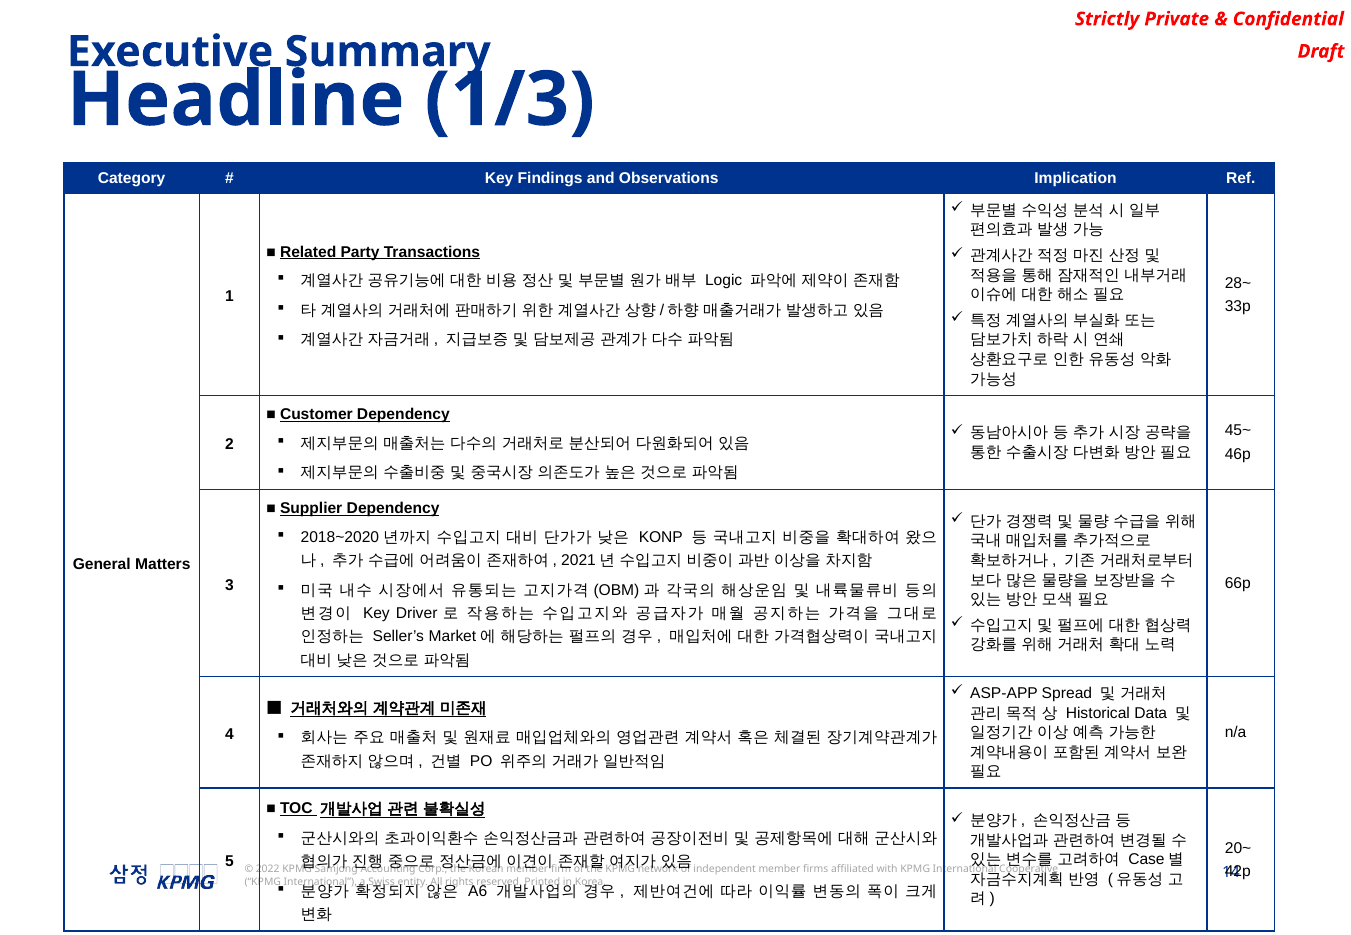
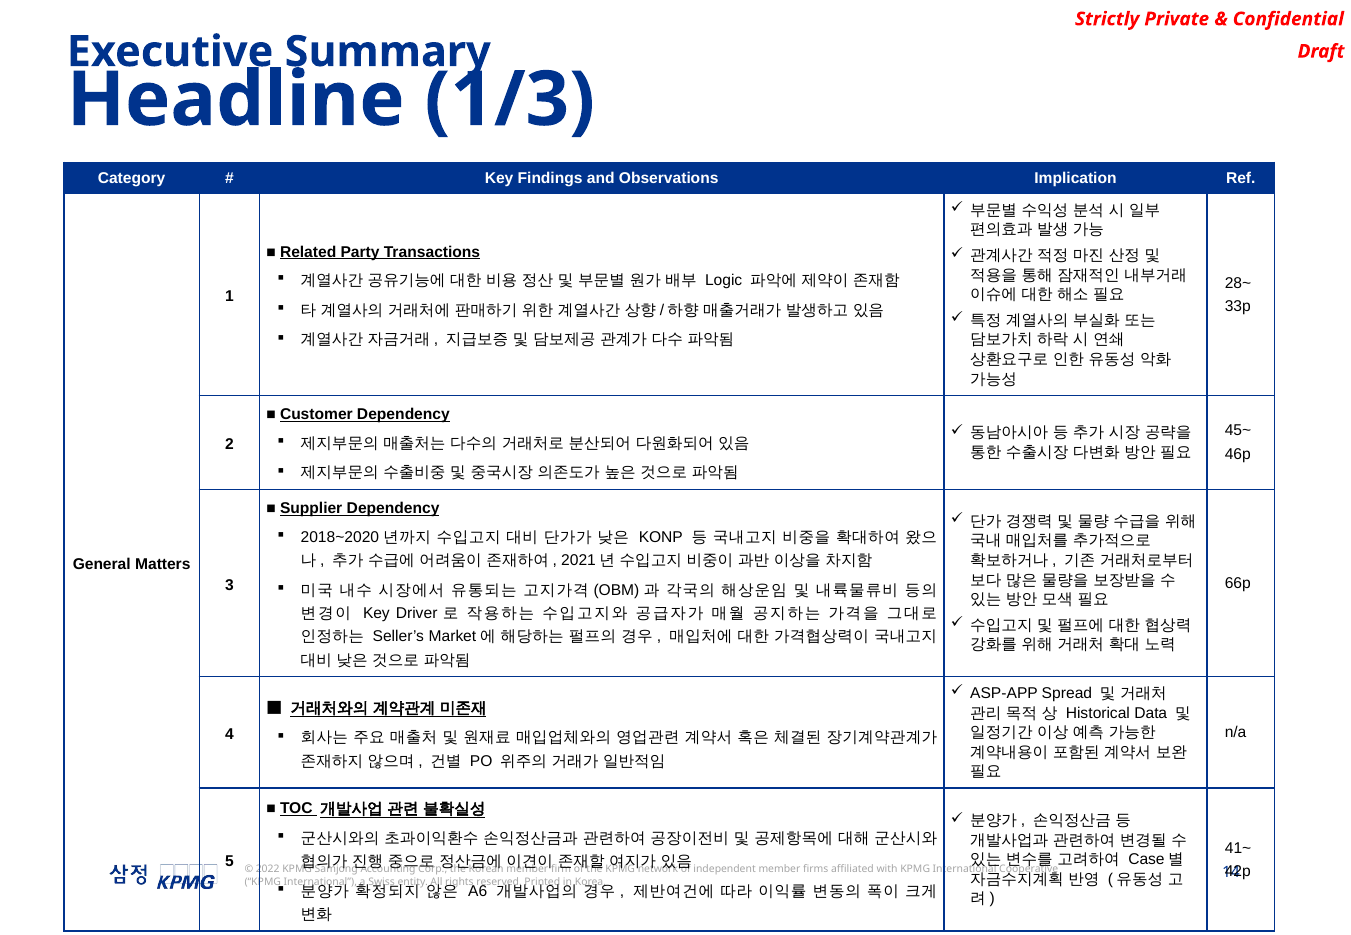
20~: 20~ -> 41~ (1238, 848)
